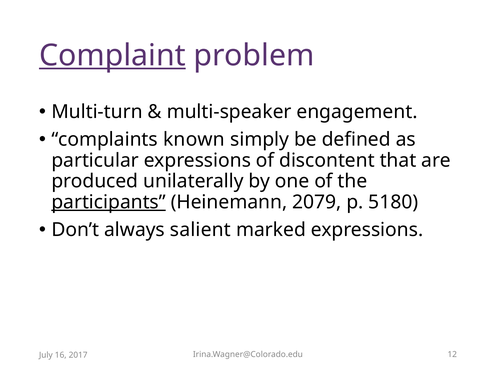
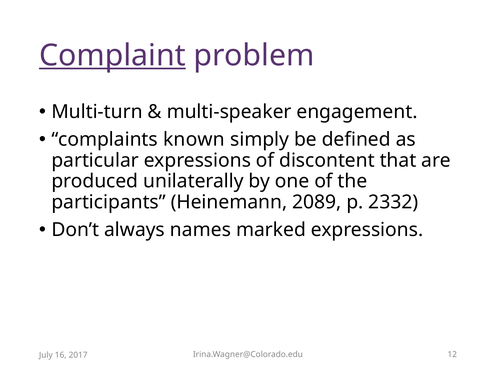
participants underline: present -> none (109, 202)
2079: 2079 -> 2089 (317, 202)
5180: 5180 -> 2332 (393, 202)
salient: salient -> names (200, 230)
